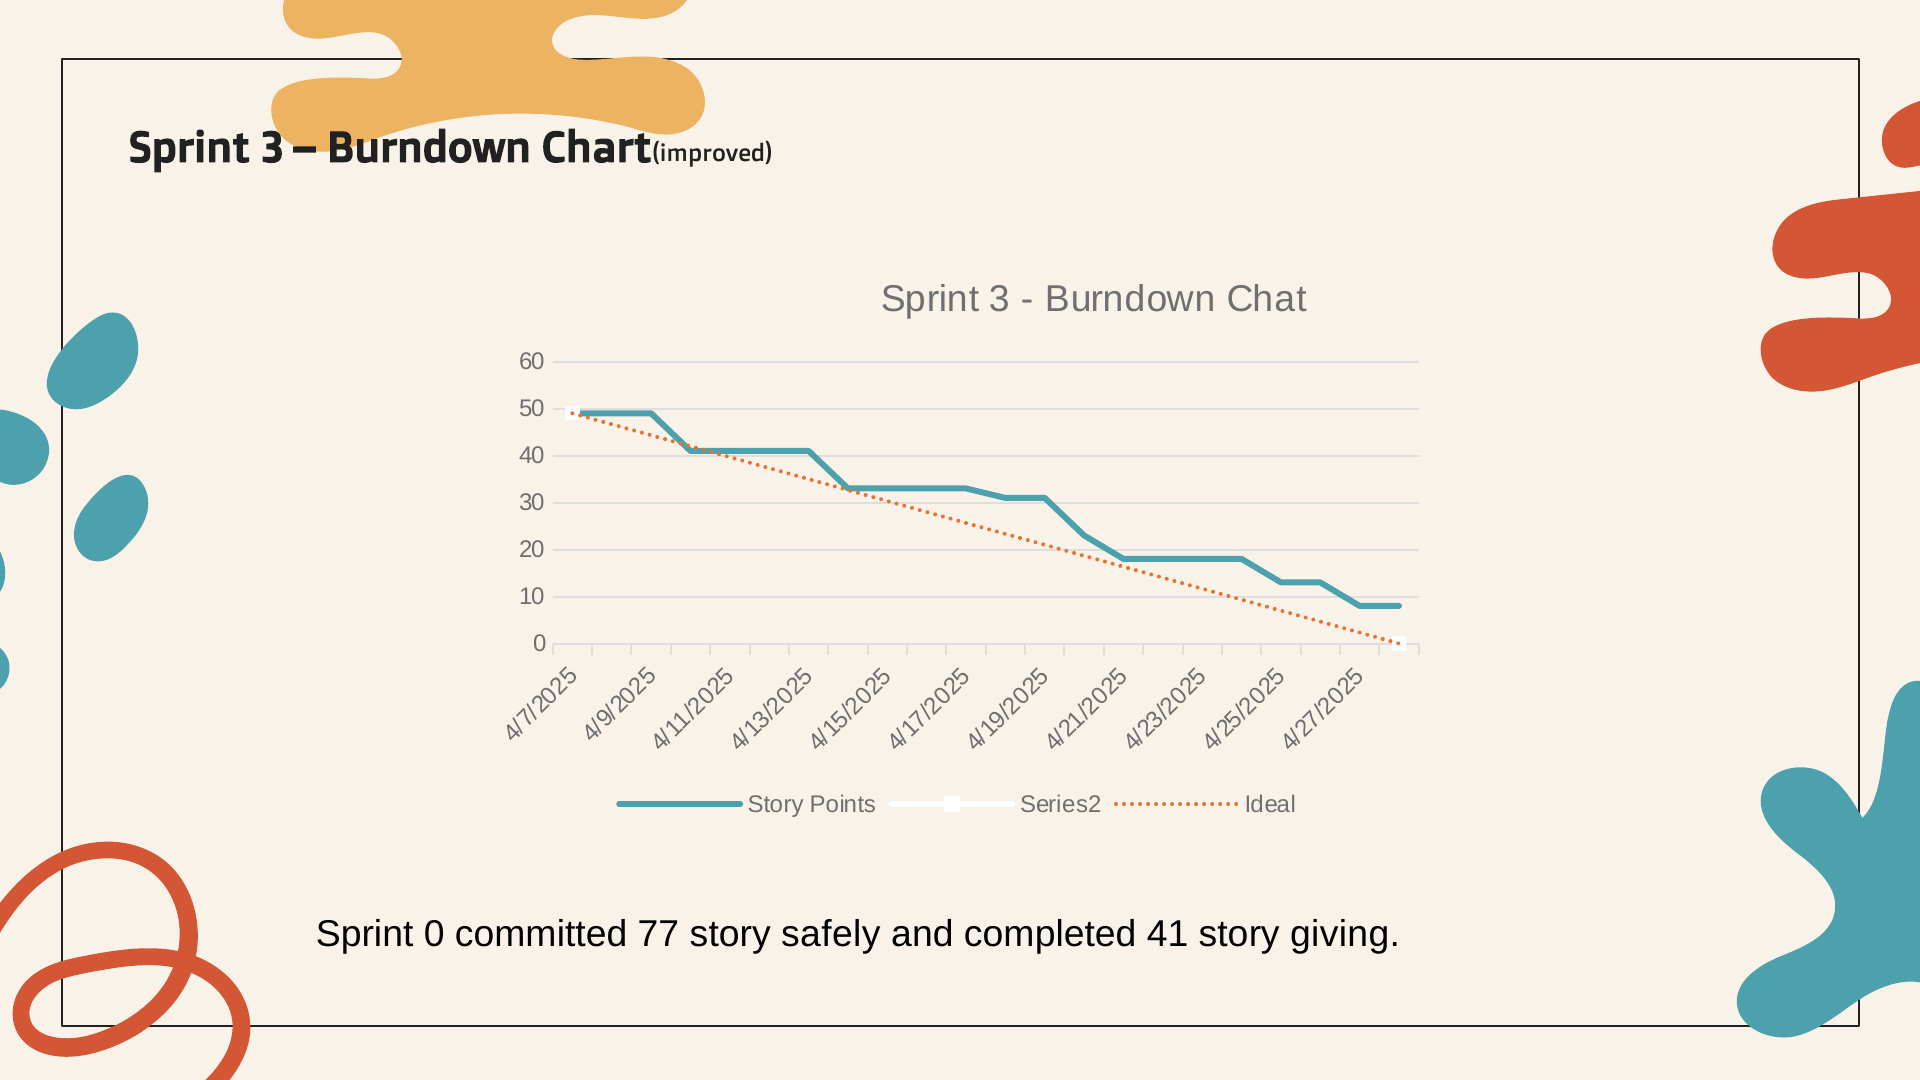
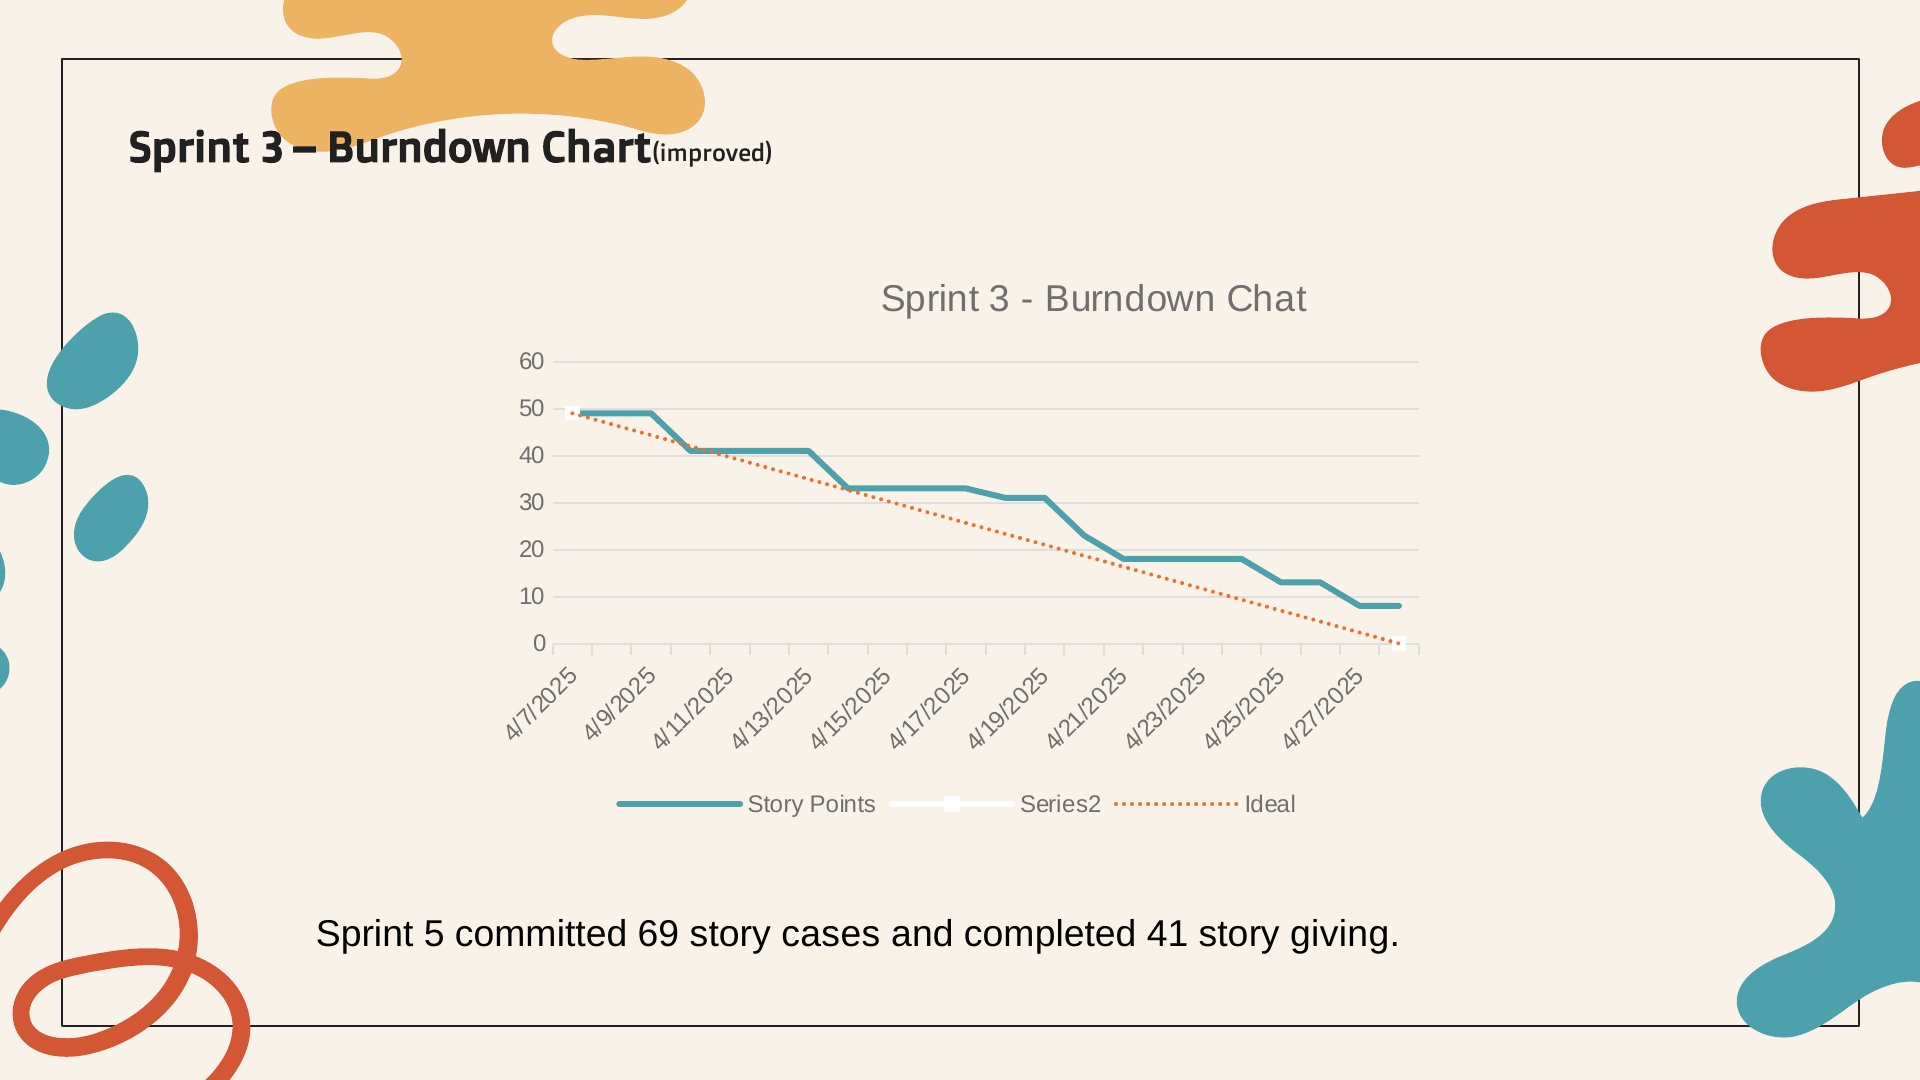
Sprint 0: 0 -> 5 (434, 934)
77: 77 -> 69 (658, 934)
safely: safely -> cases (831, 934)
